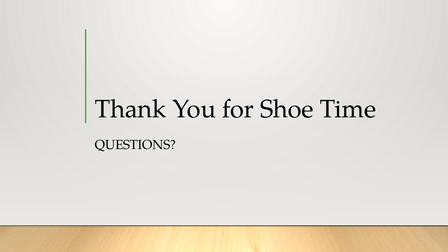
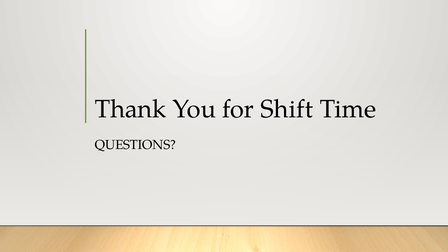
Shoe: Shoe -> Shift (287, 109)
